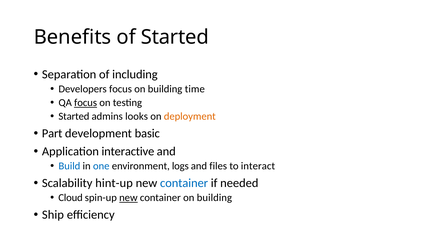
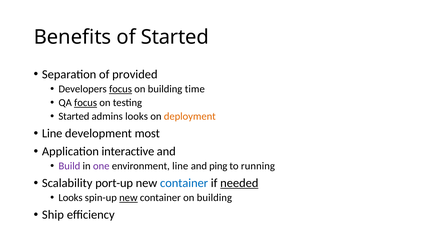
including: including -> provided (135, 74)
focus underline: none -> present (120, 89)
Part: Part -> Line (52, 134)
basic: basic -> most (147, 134)
Build colour: blue -> purple (69, 167)
one colour: blue -> purple (101, 167)
environment logs: logs -> line (180, 167)
files: files -> ping (218, 167)
interact: interact -> running (258, 167)
hint-up: hint-up -> port-up (114, 184)
needed underline: none -> present (239, 184)
Cloud: Cloud -> Looks (71, 198)
